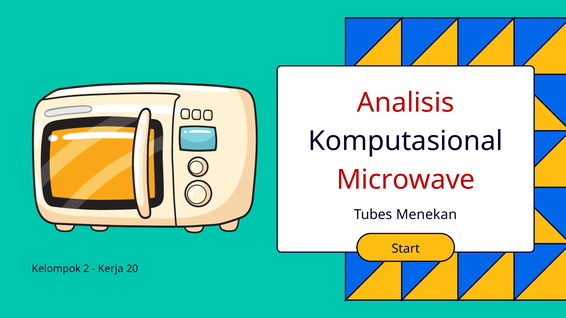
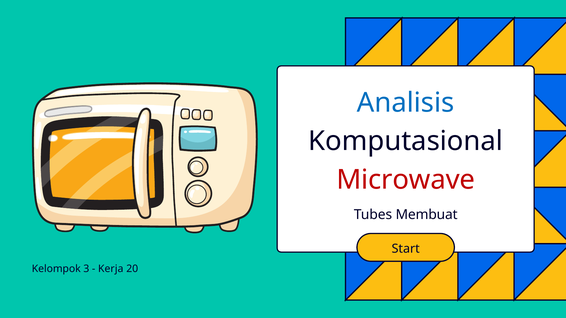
Analisis colour: red -> blue (406, 103)
Menekan: Menekan -> Membuat (427, 215)
2: 2 -> 3 (86, 269)
